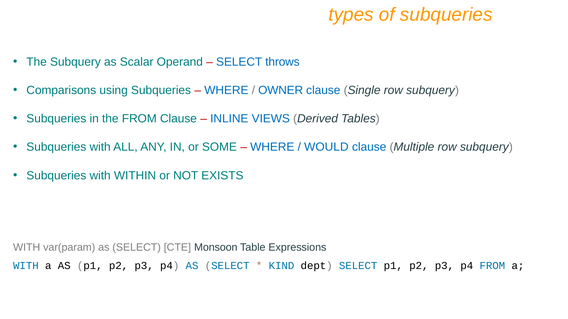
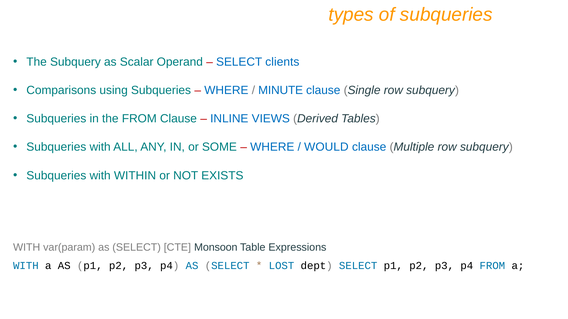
throws: throws -> clients (282, 62)
OWNER: OWNER -> MINUTE (281, 90)
KIND: KIND -> LOST (281, 266)
